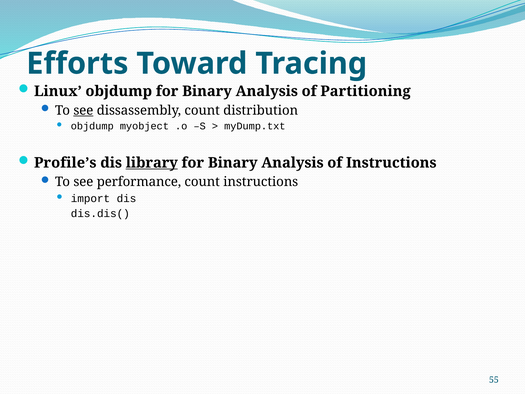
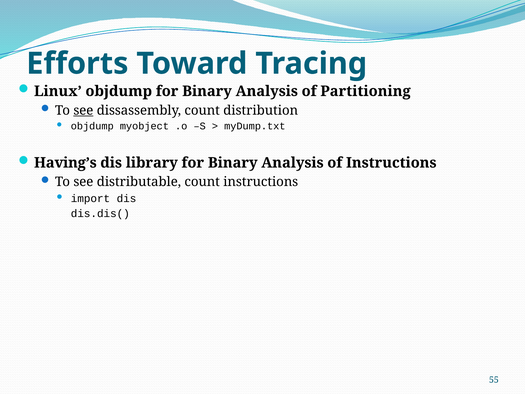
Profile’s: Profile’s -> Having’s (65, 163)
library underline: present -> none (152, 163)
performance: performance -> distributable (139, 182)
